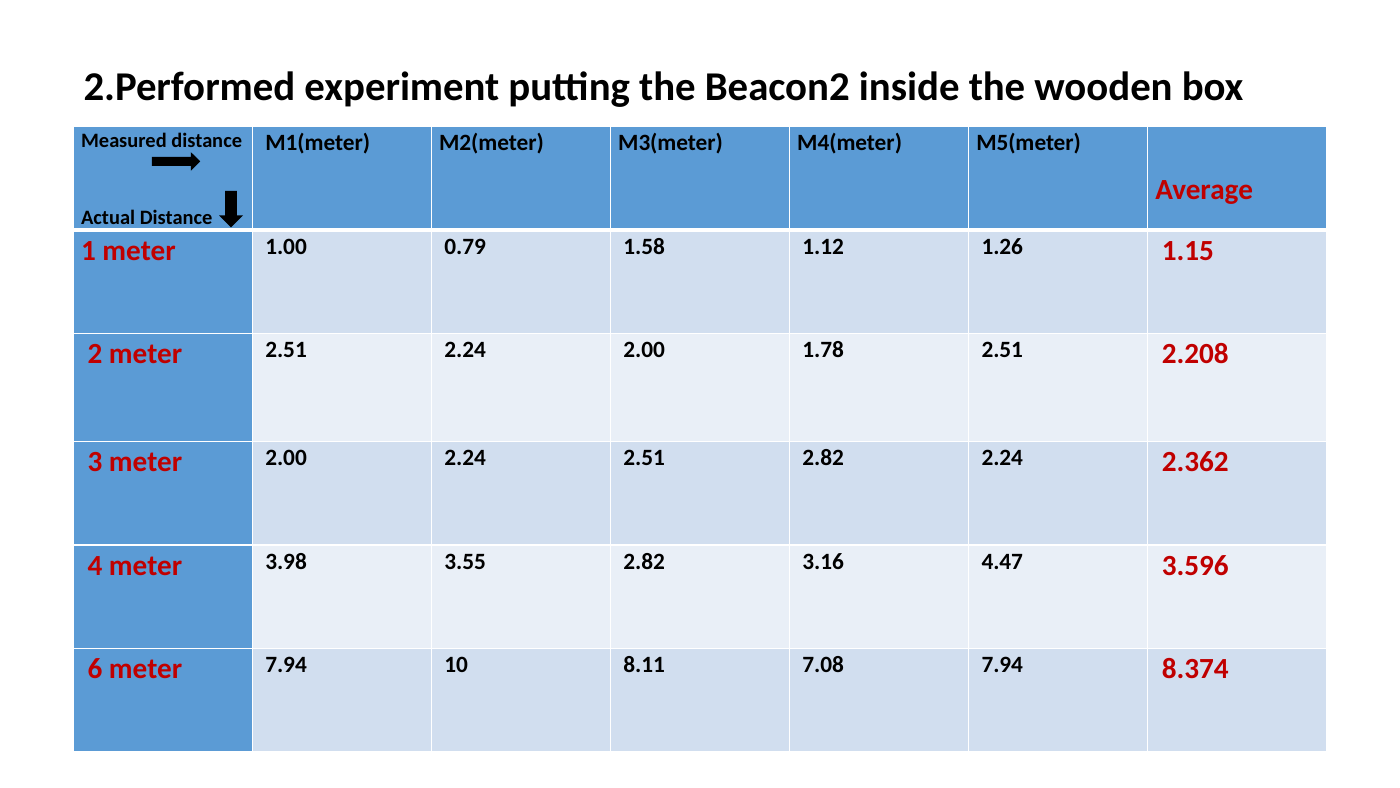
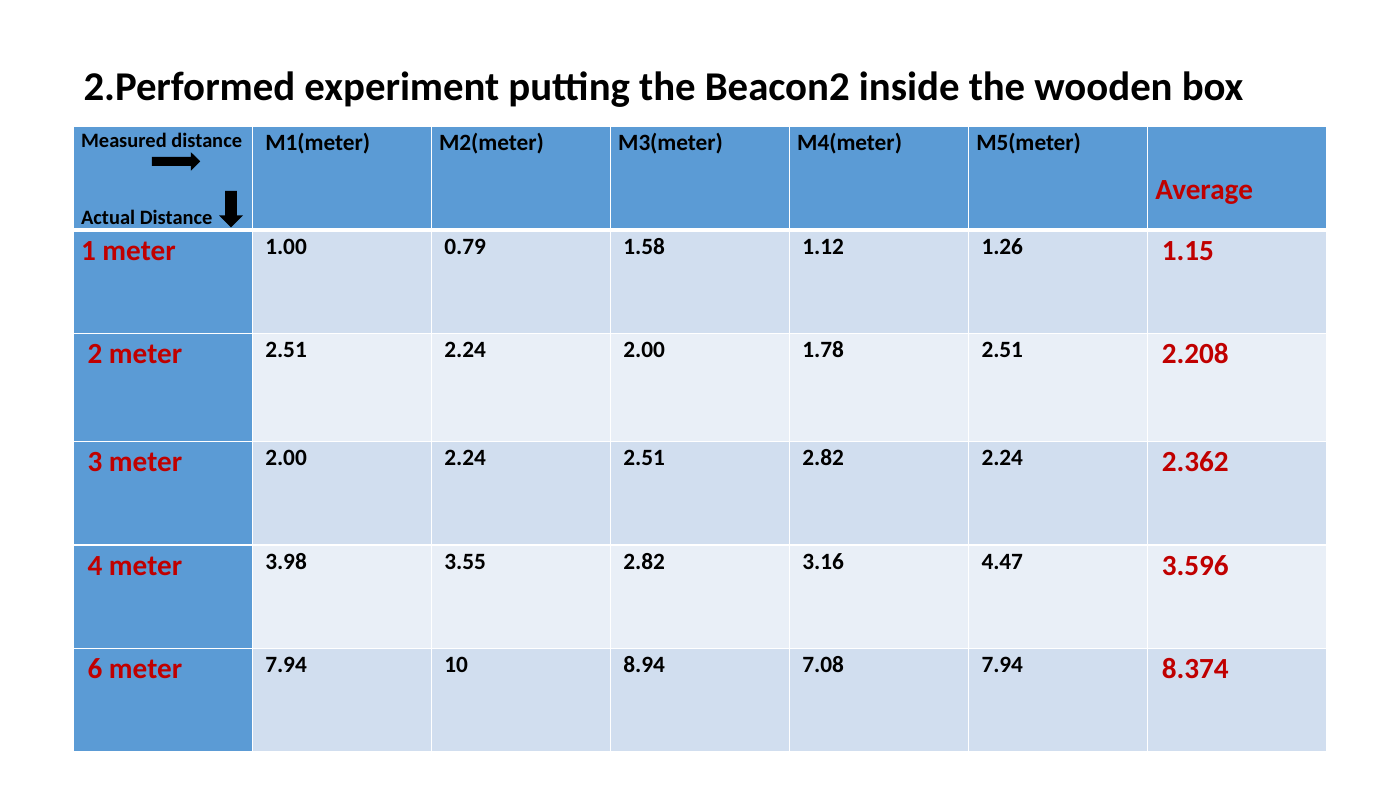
8.11: 8.11 -> 8.94 (644, 664)
